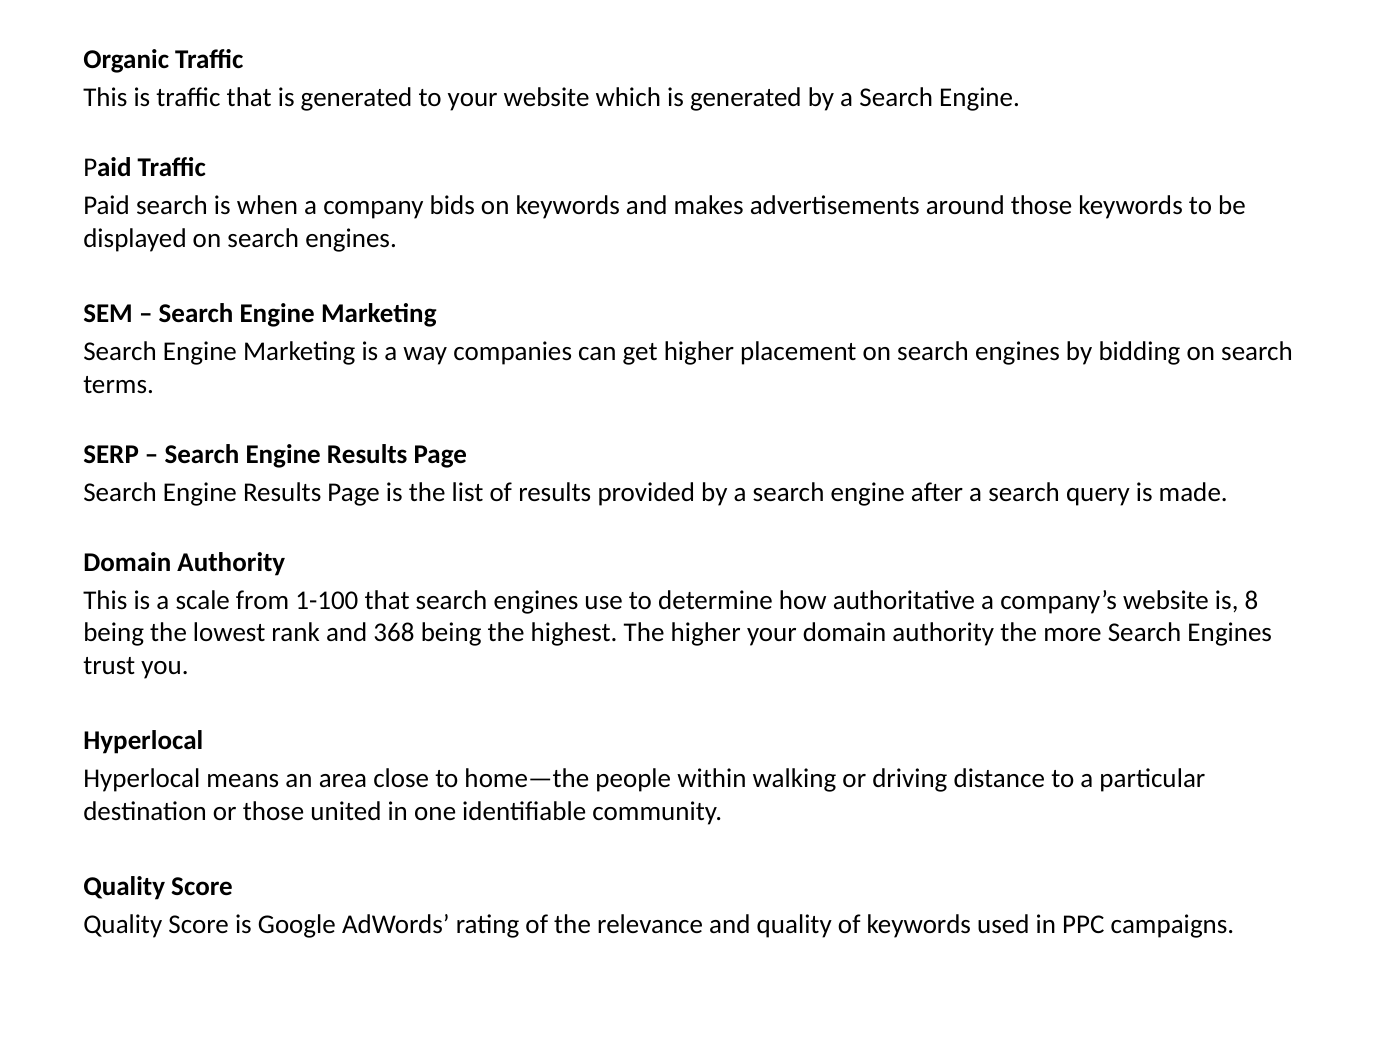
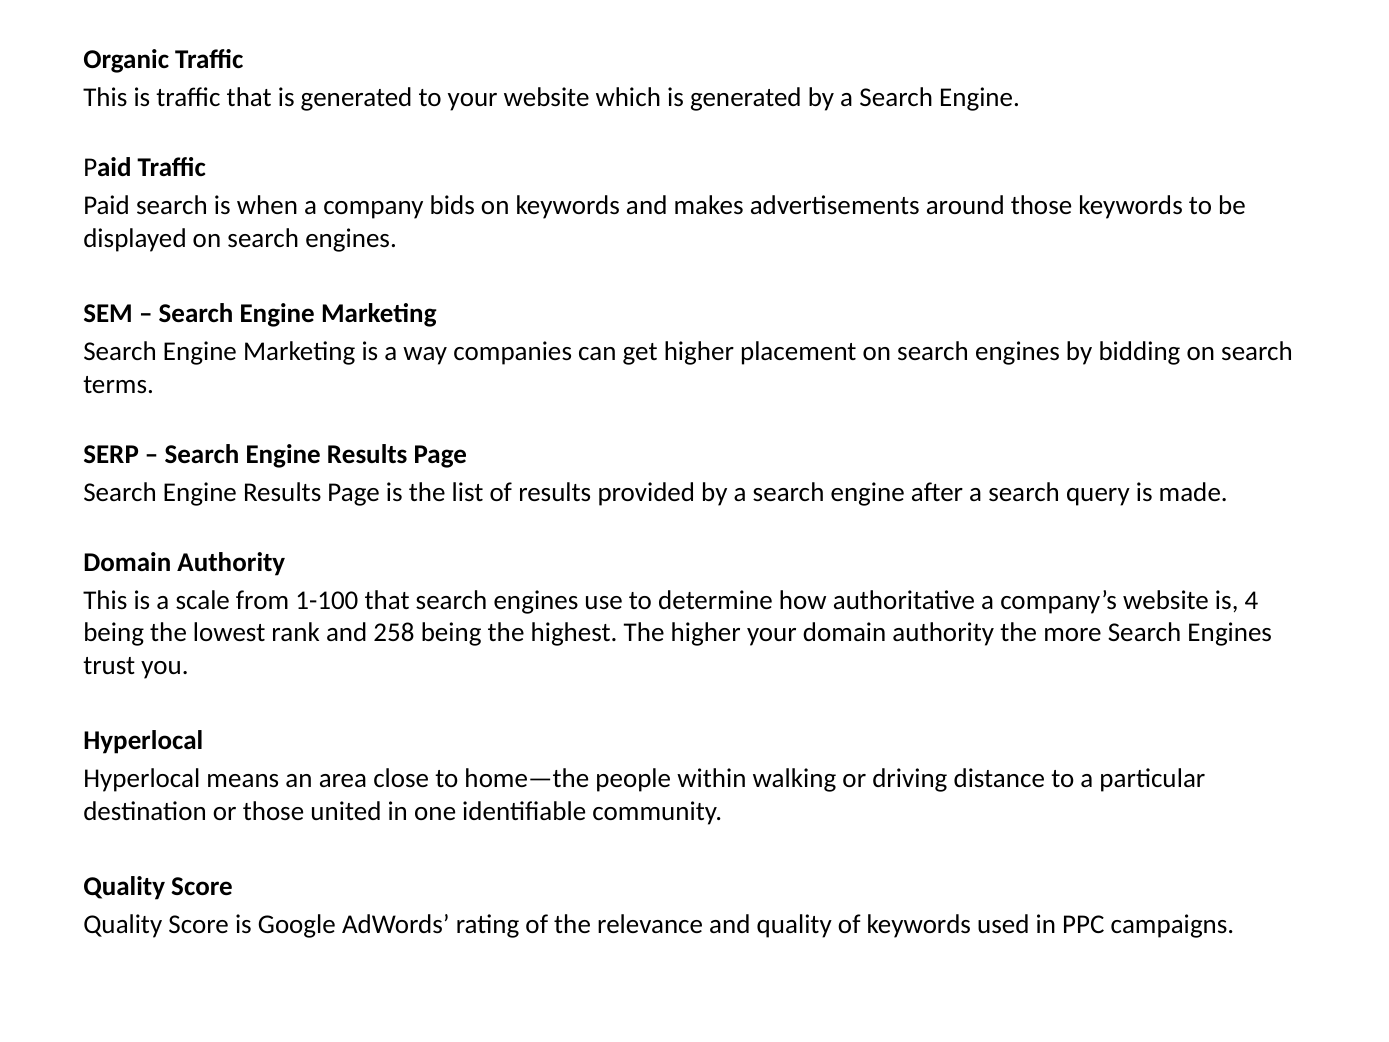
8: 8 -> 4 (1251, 600)
368: 368 -> 258 (394, 633)
